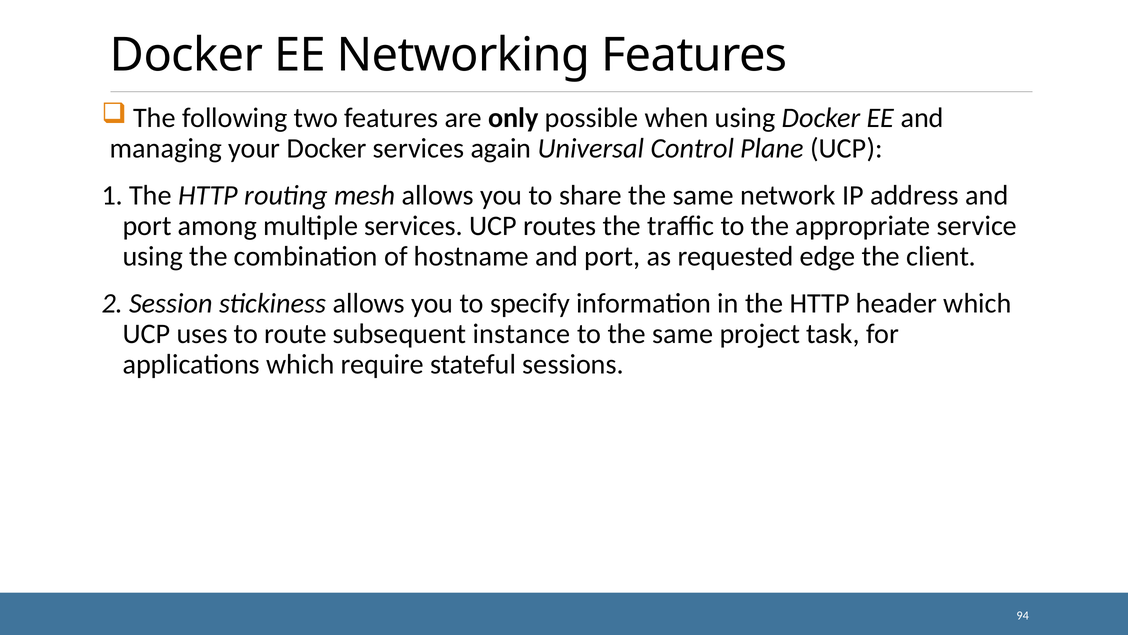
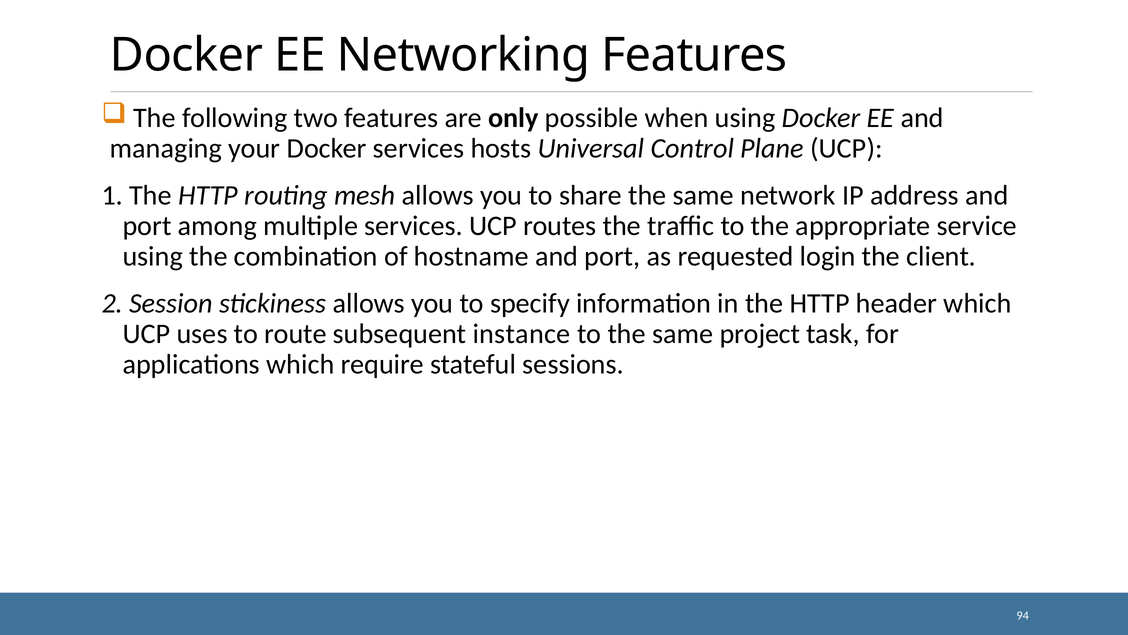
again: again -> hosts (501, 148)
edge: edge -> login (828, 256)
